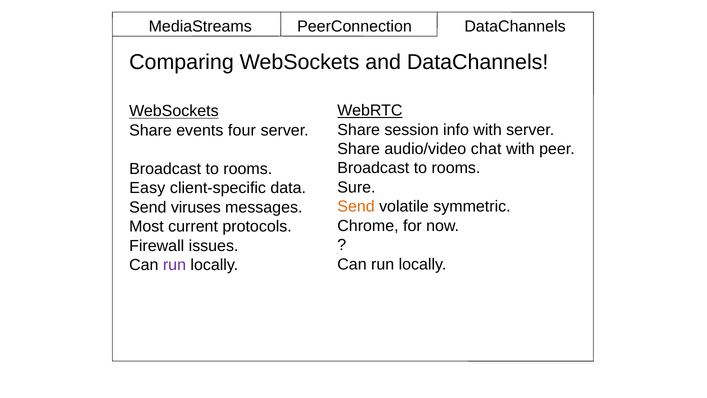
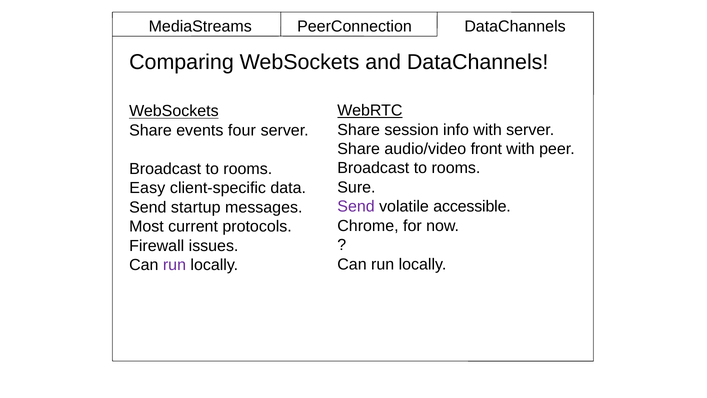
chat: chat -> front (486, 149)
Send colour: orange -> purple (356, 206)
symmetric: symmetric -> accessible (472, 206)
viruses: viruses -> startup (196, 207)
